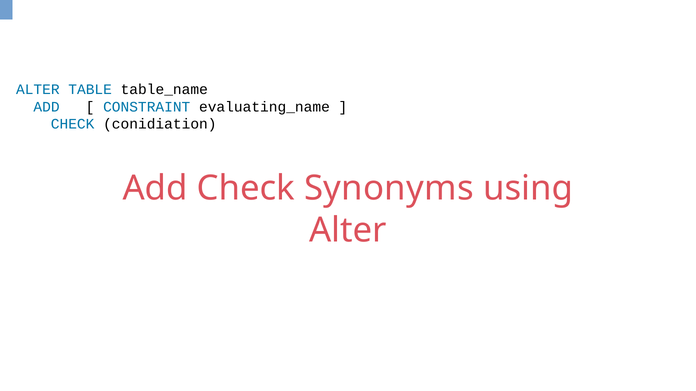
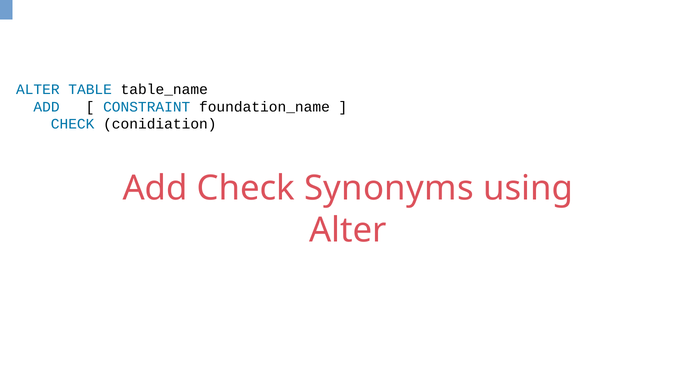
evaluating_name: evaluating_name -> foundation_name (264, 107)
